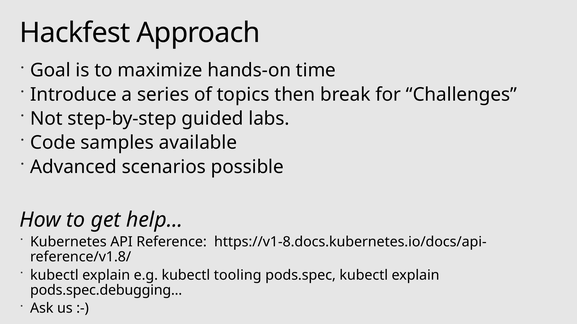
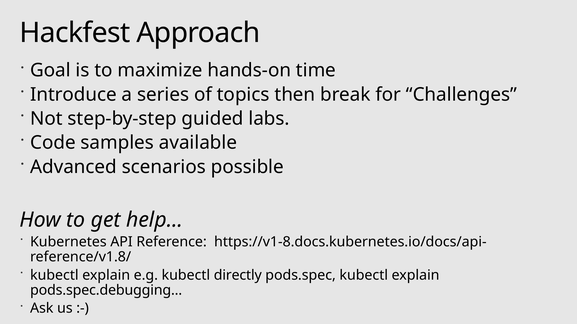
tooling: tooling -> directly (238, 275)
